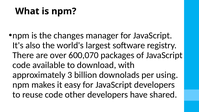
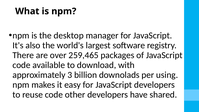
changes: changes -> desktop (69, 35)
600,070: 600,070 -> 259,465 (84, 55)
